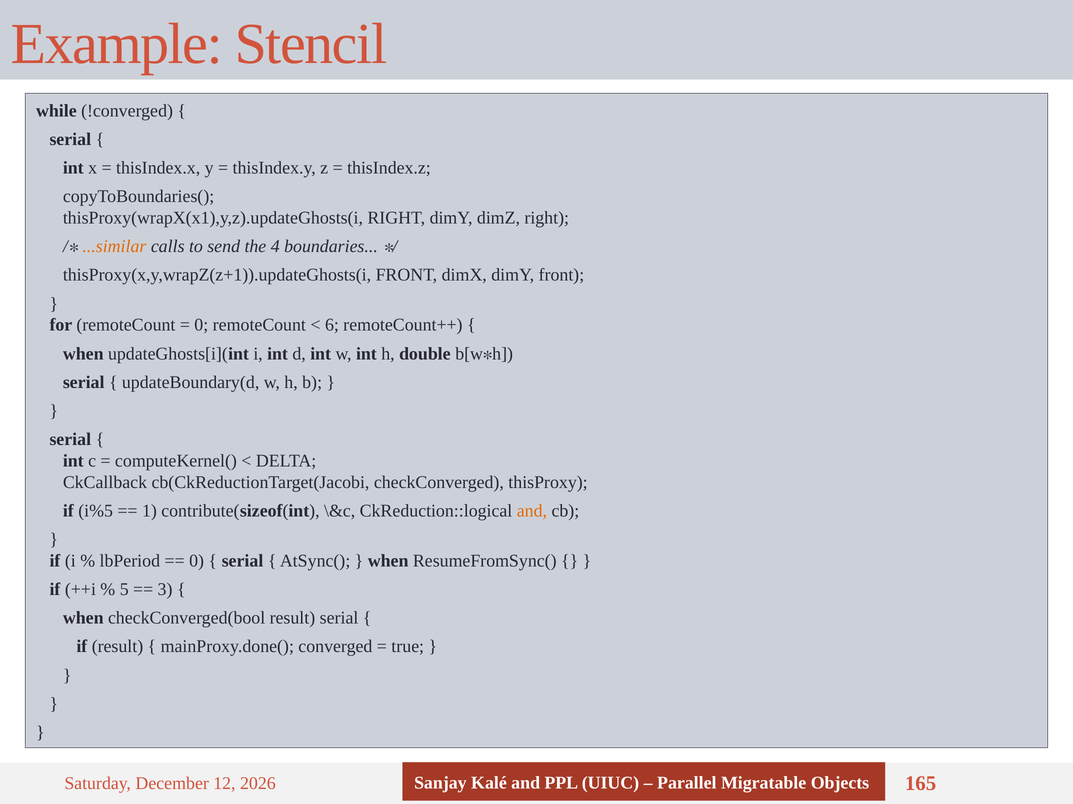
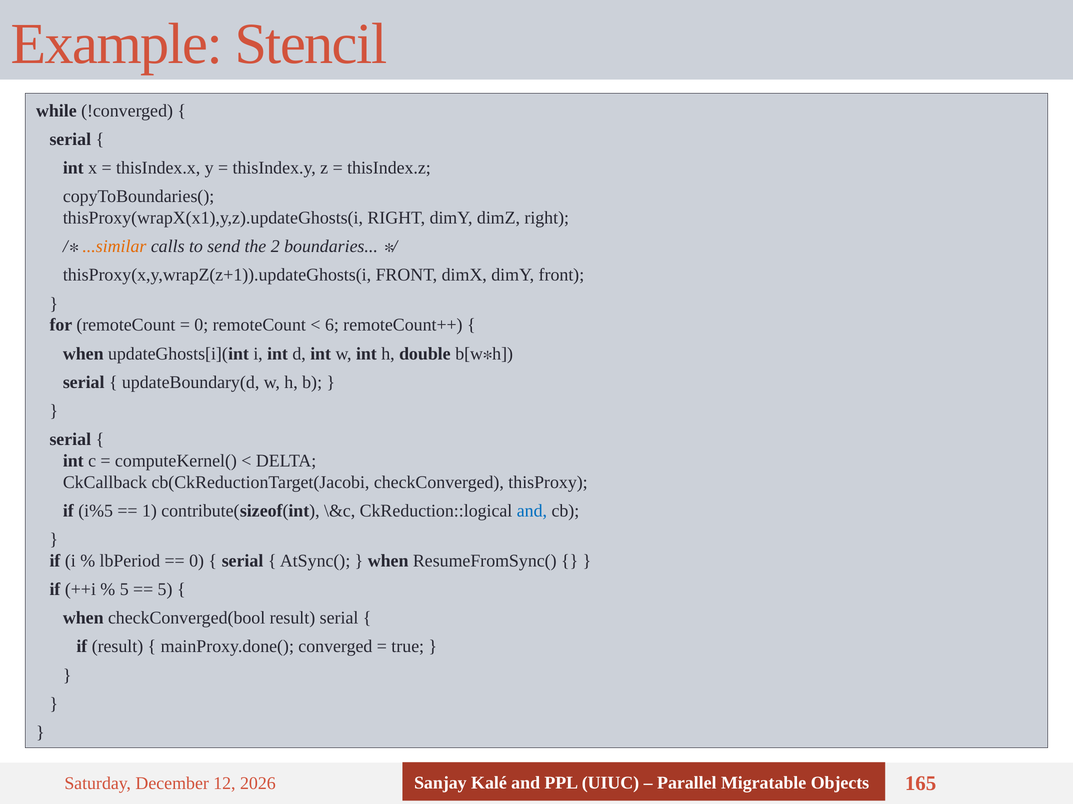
4: 4 -> 2 (275, 247)
and colour: orange -> blue (532, 511)
3: 3 -> 5 (165, 590)
